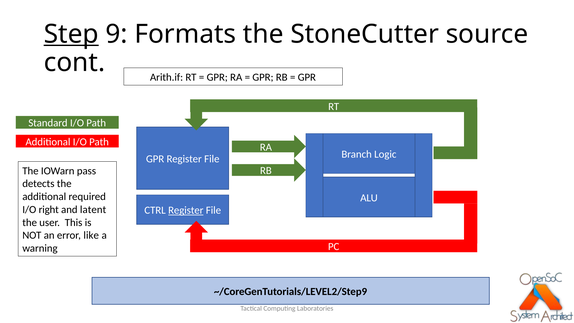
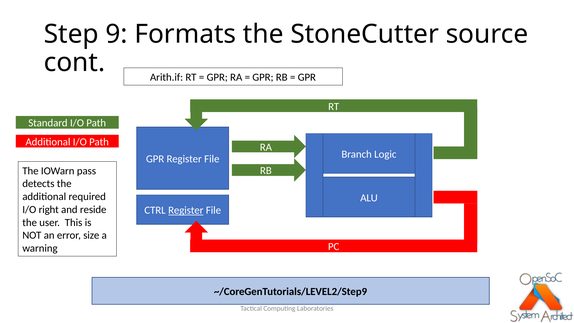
Step underline: present -> none (71, 34)
latent: latent -> reside (93, 209)
like: like -> size (91, 235)
